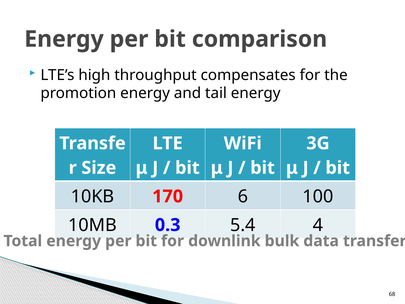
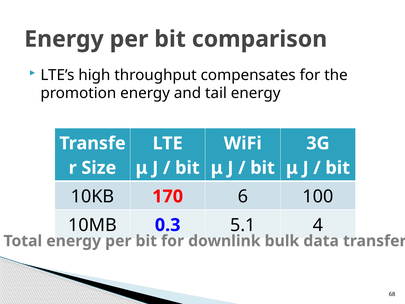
5.4: 5.4 -> 5.1 (243, 225)
